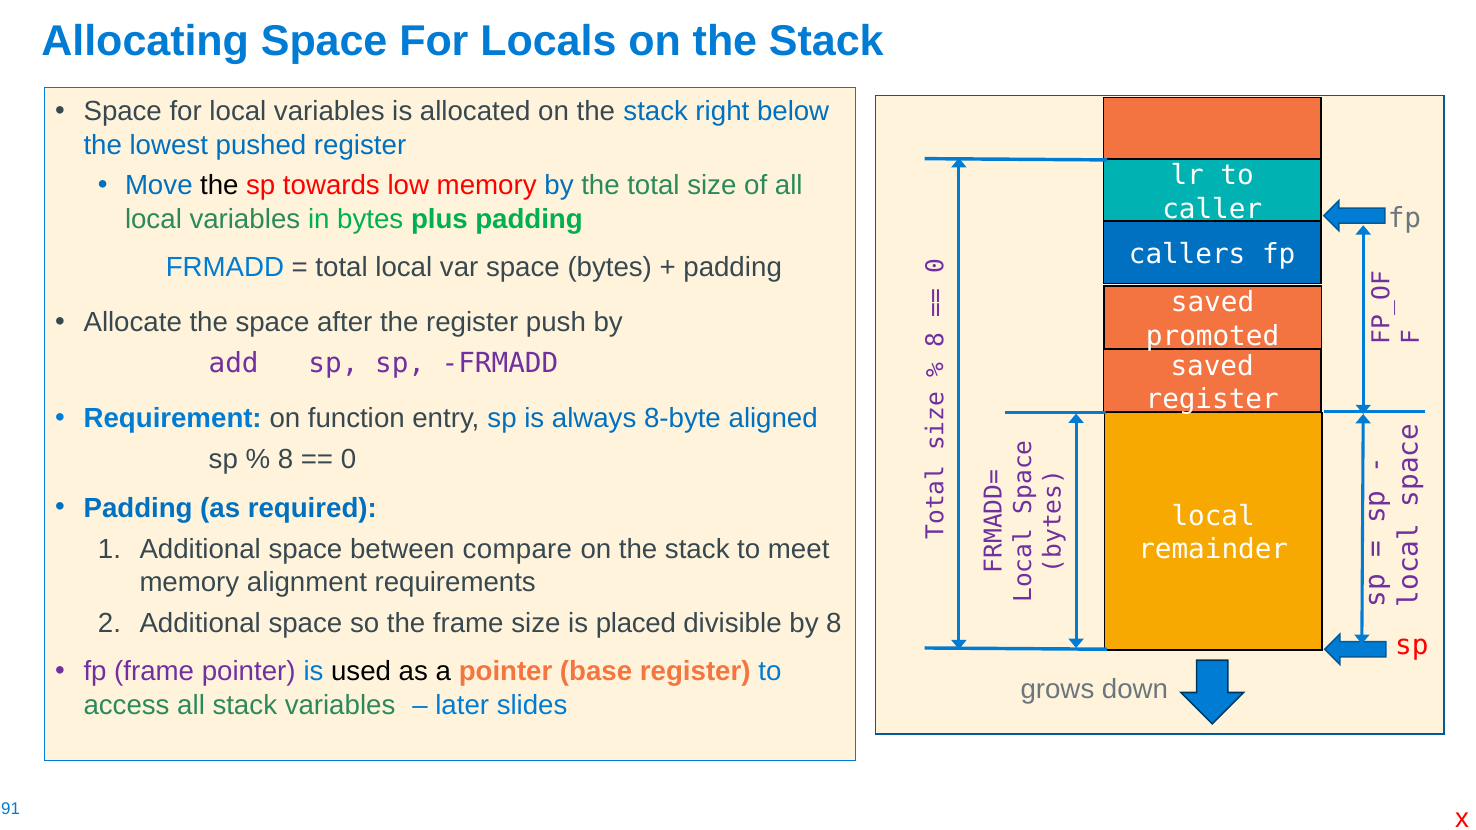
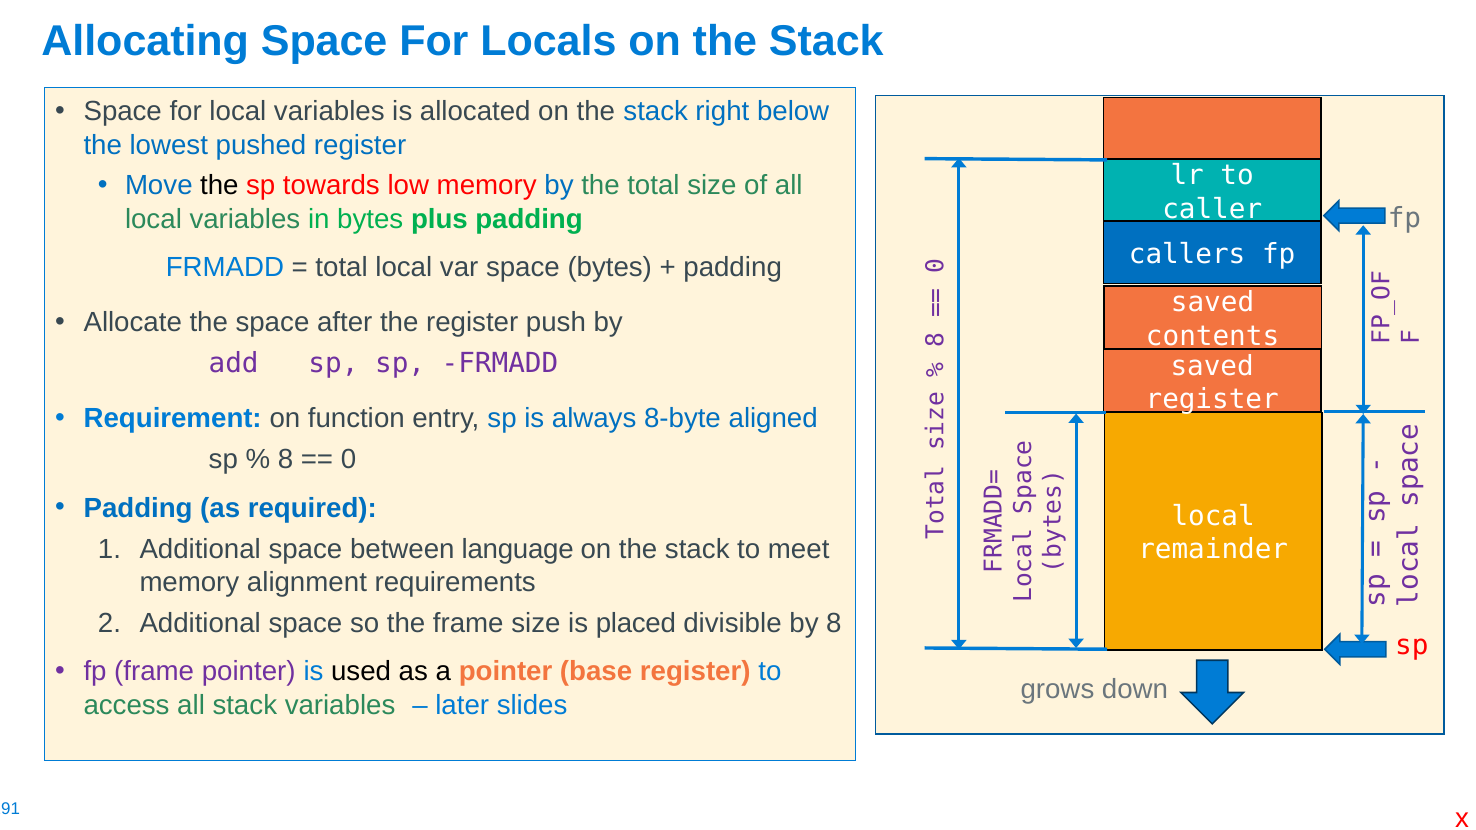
promoted: promoted -> contents (1213, 336)
compare: compare -> language (518, 549)
